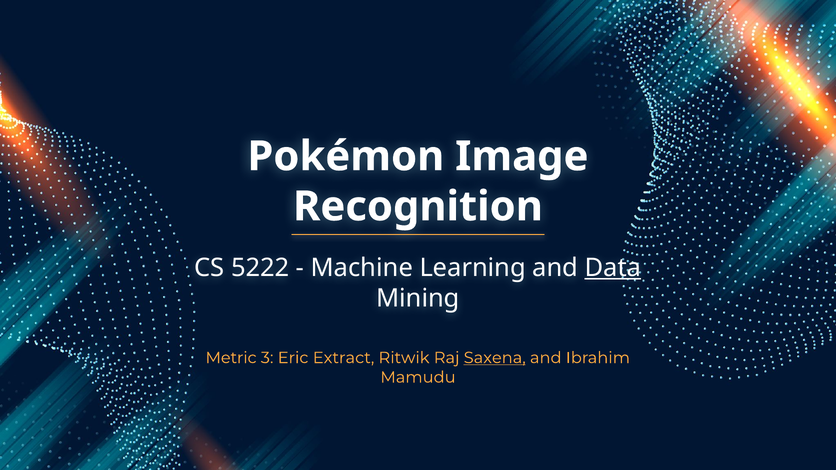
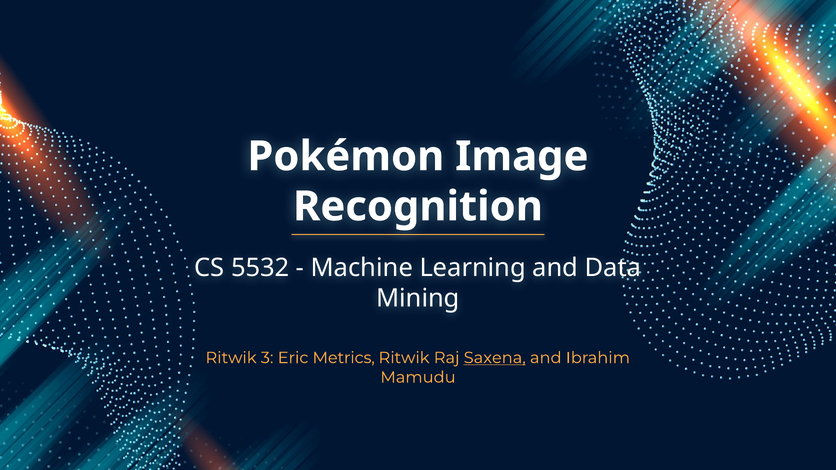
5222: 5222 -> 5532 (260, 268)
Data underline: present -> none (613, 268)
Metric: Metric -> Ritwik (231, 358)
Extract: Extract -> Metrics (344, 358)
